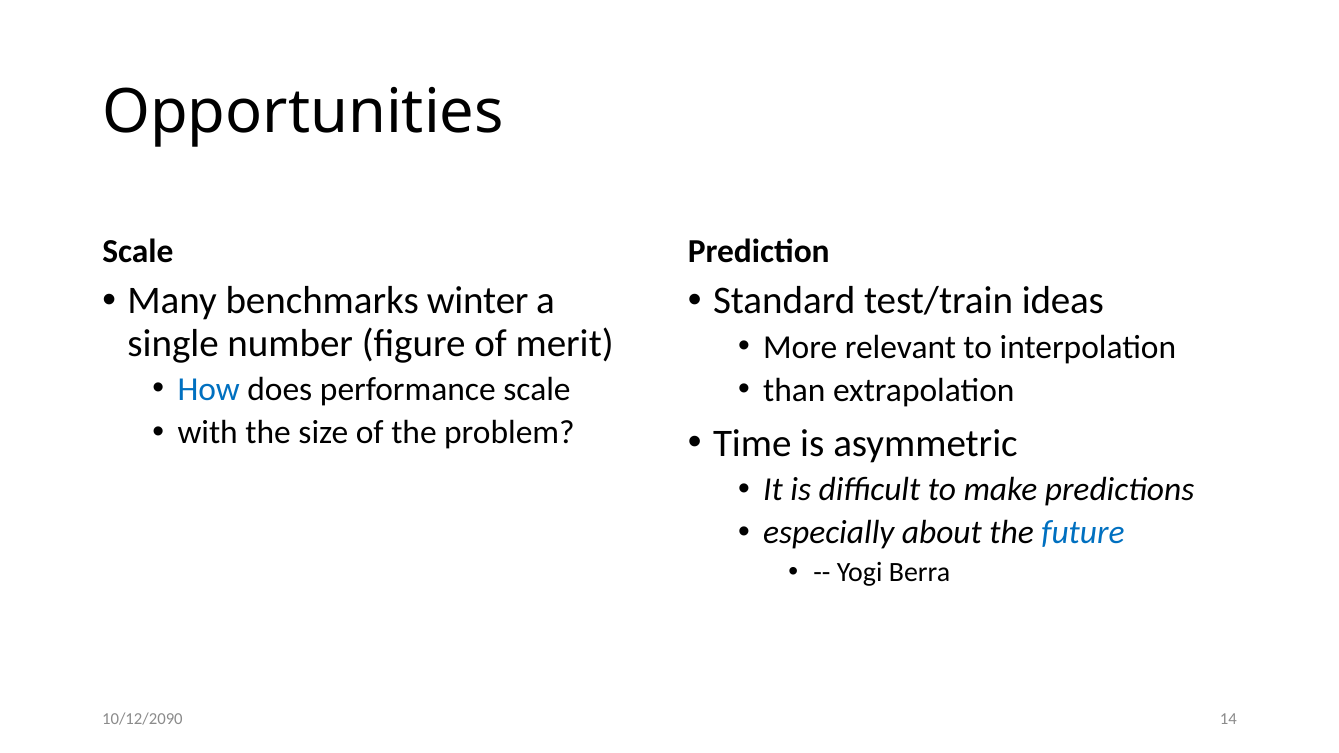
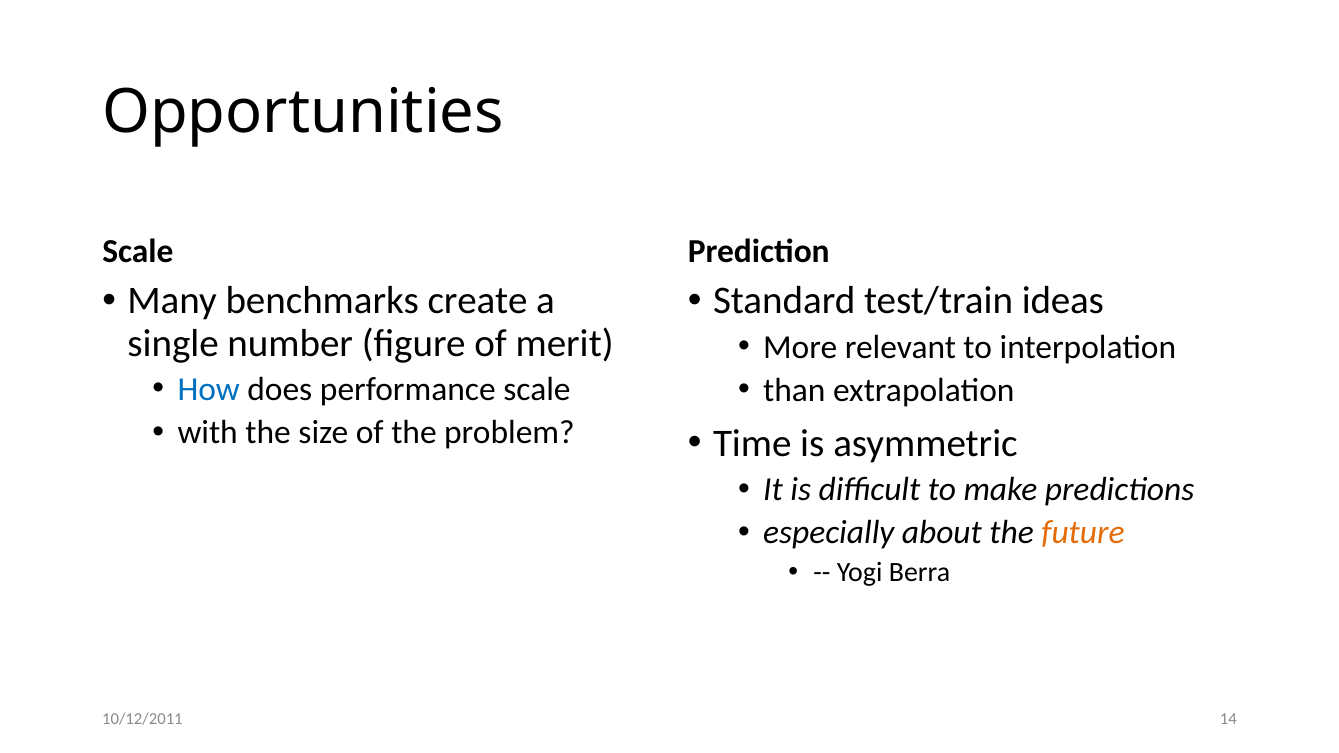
winter: winter -> create (478, 301)
future colour: blue -> orange (1083, 533)
10/12/2090: 10/12/2090 -> 10/12/2011 (142, 719)
